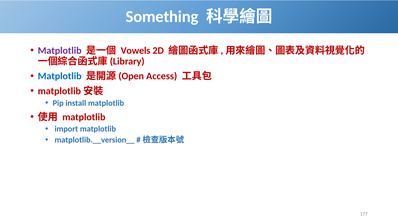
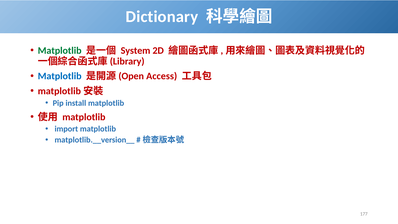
Something: Something -> Dictionary (162, 17)
Matplotlib colour: purple -> green (60, 51)
Vowels: Vowels -> System (135, 51)
